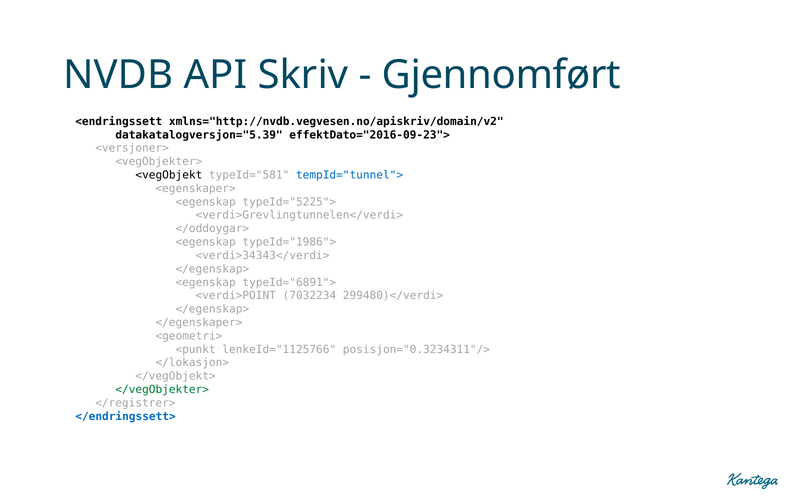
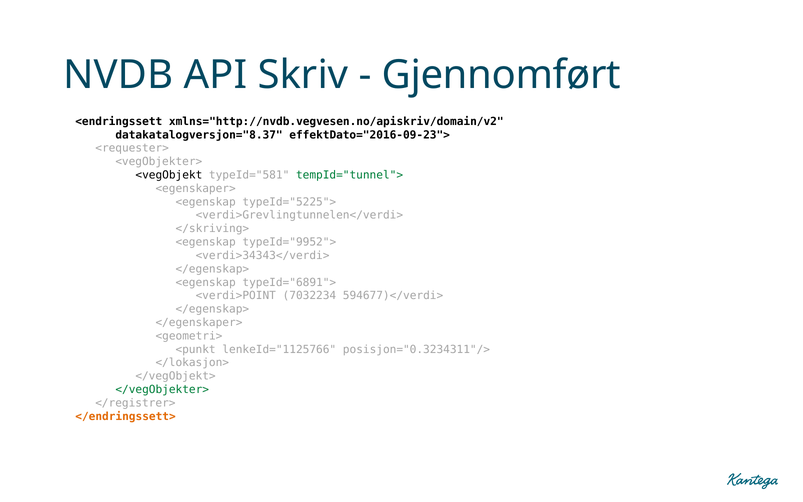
datakatalogversjon="5.39: datakatalogversjon="5.39 -> datakatalogversjon="8.37 (199, 135)
<versjoner>: <versjoner> -> <requester> (132, 148)
tempId="tunnel"> colour: blue -> green (350, 175)
</oddoygar>: </oddoygar> -> </skriving> (212, 229)
typeId="1986">: typeId="1986"> -> typeId="9952"> (289, 242)
299480)</verdi>: 299480)</verdi> -> 594677)</verdi> (393, 296)
</endringssett> colour: blue -> orange (126, 416)
